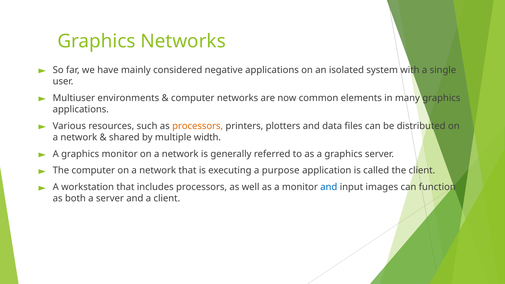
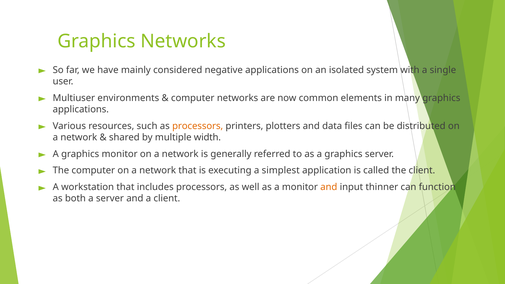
purpose: purpose -> simplest (281, 171)
and colour: blue -> orange (329, 187)
images: images -> thinner (382, 187)
